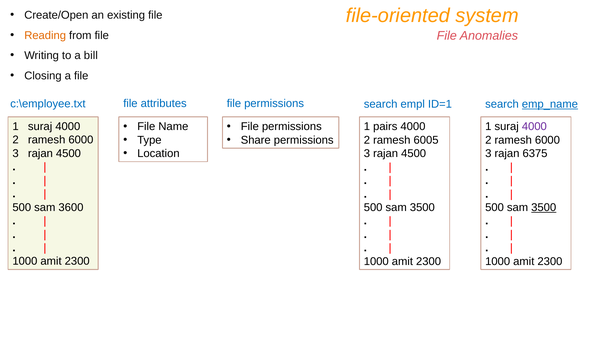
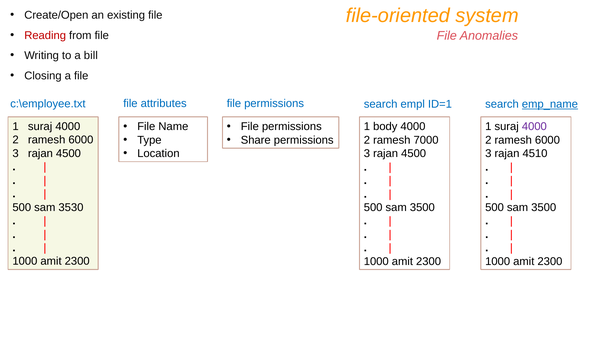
Reading colour: orange -> red (45, 35)
pairs: pairs -> body (385, 126)
6005: 6005 -> 7000 (426, 140)
6375: 6375 -> 4510 (535, 153)
3600: 3600 -> 3530 (71, 207)
3500 underline: present -> none (544, 207)
